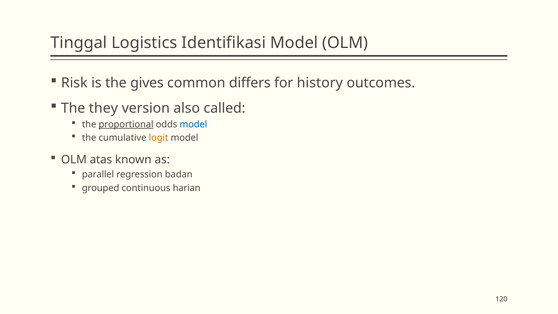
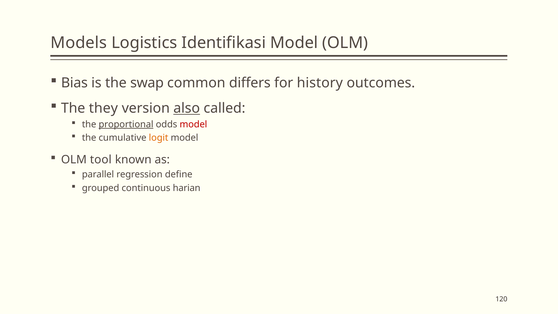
Tinggal: Tinggal -> Models (79, 43)
Risk: Risk -> Bias (74, 83)
gives: gives -> swap (147, 83)
also underline: none -> present (187, 108)
model colour: blue -> red (193, 124)
atas: atas -> tool (101, 160)
badan: badan -> define (179, 174)
